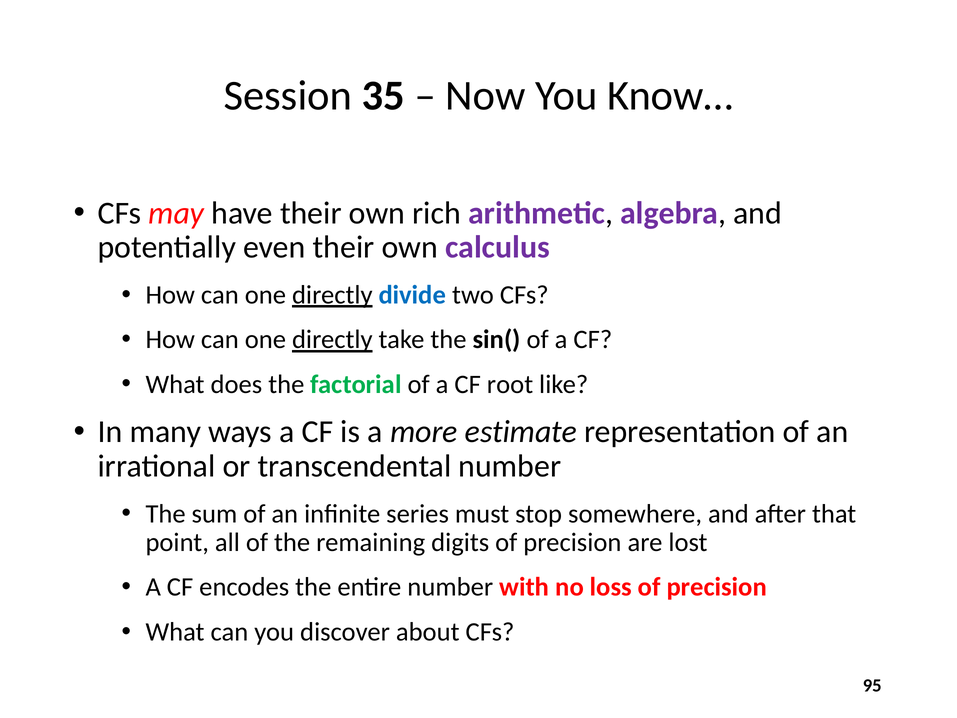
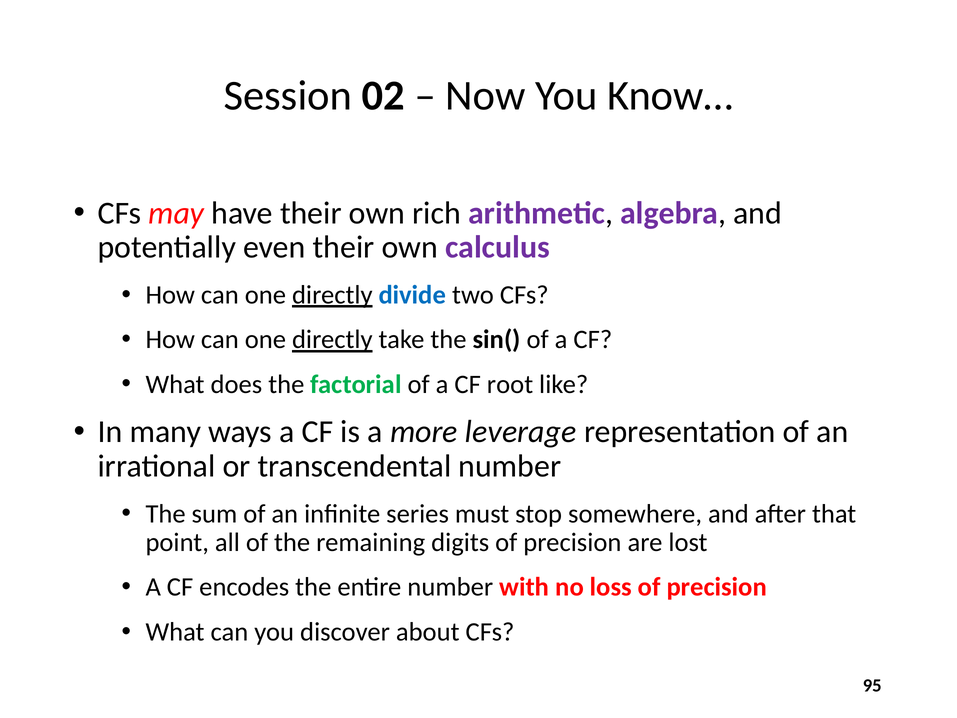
35: 35 -> 02 (383, 96)
estimate: estimate -> leverage (521, 432)
